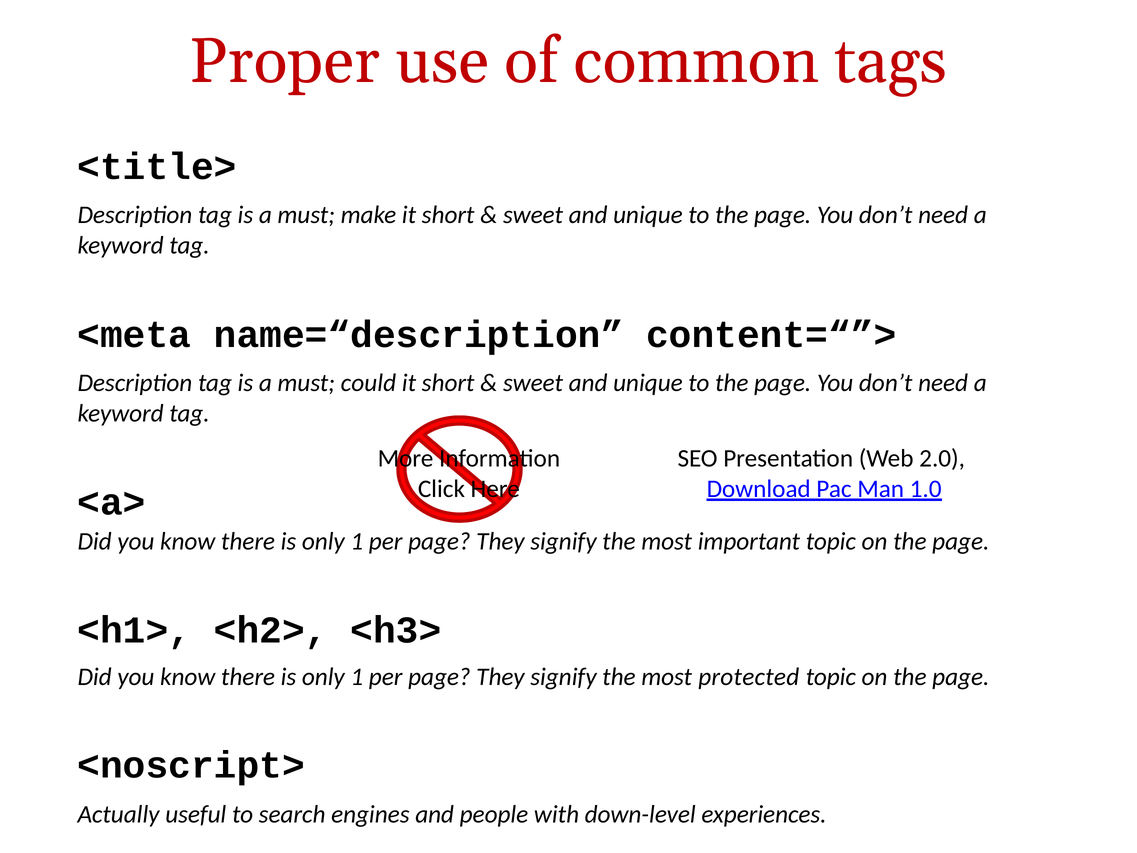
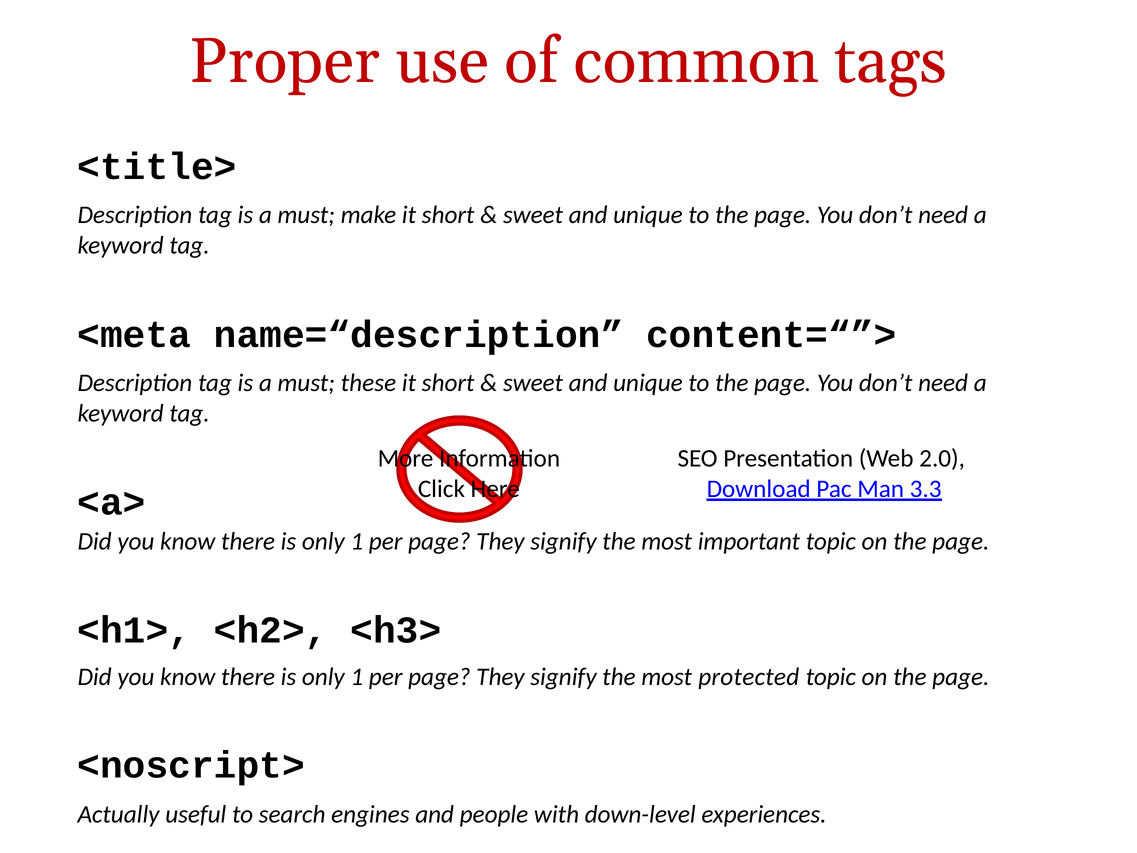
could: could -> these (368, 383)
1.0: 1.0 -> 3.3 (926, 489)
